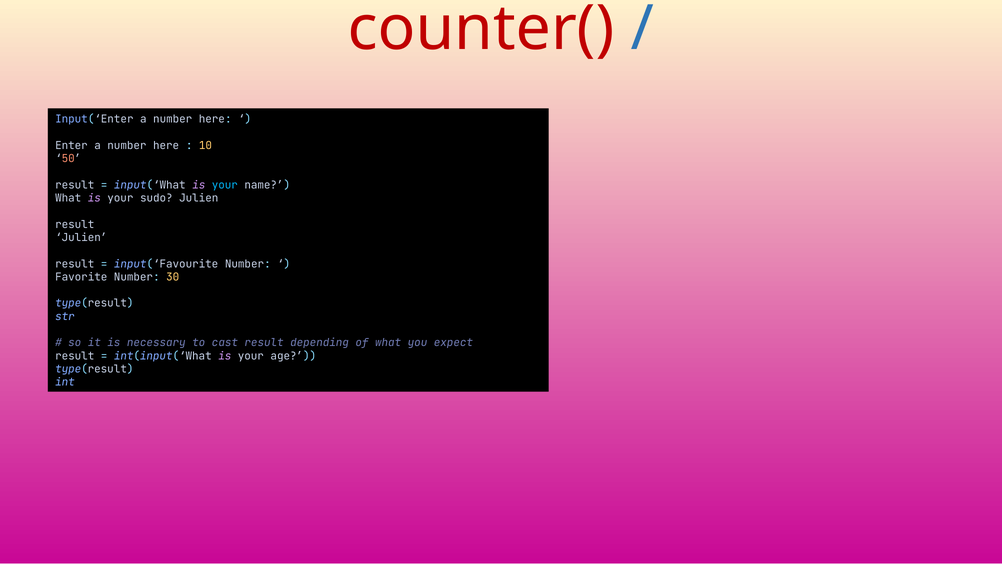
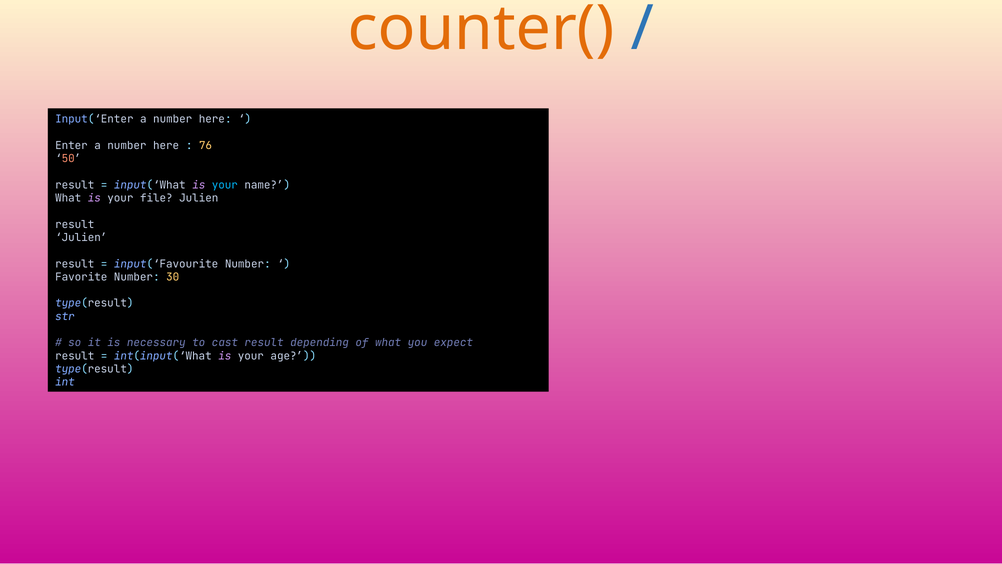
counter( colour: red -> orange (481, 29)
10: 10 -> 76 (205, 146)
sudo: sudo -> file (156, 198)
